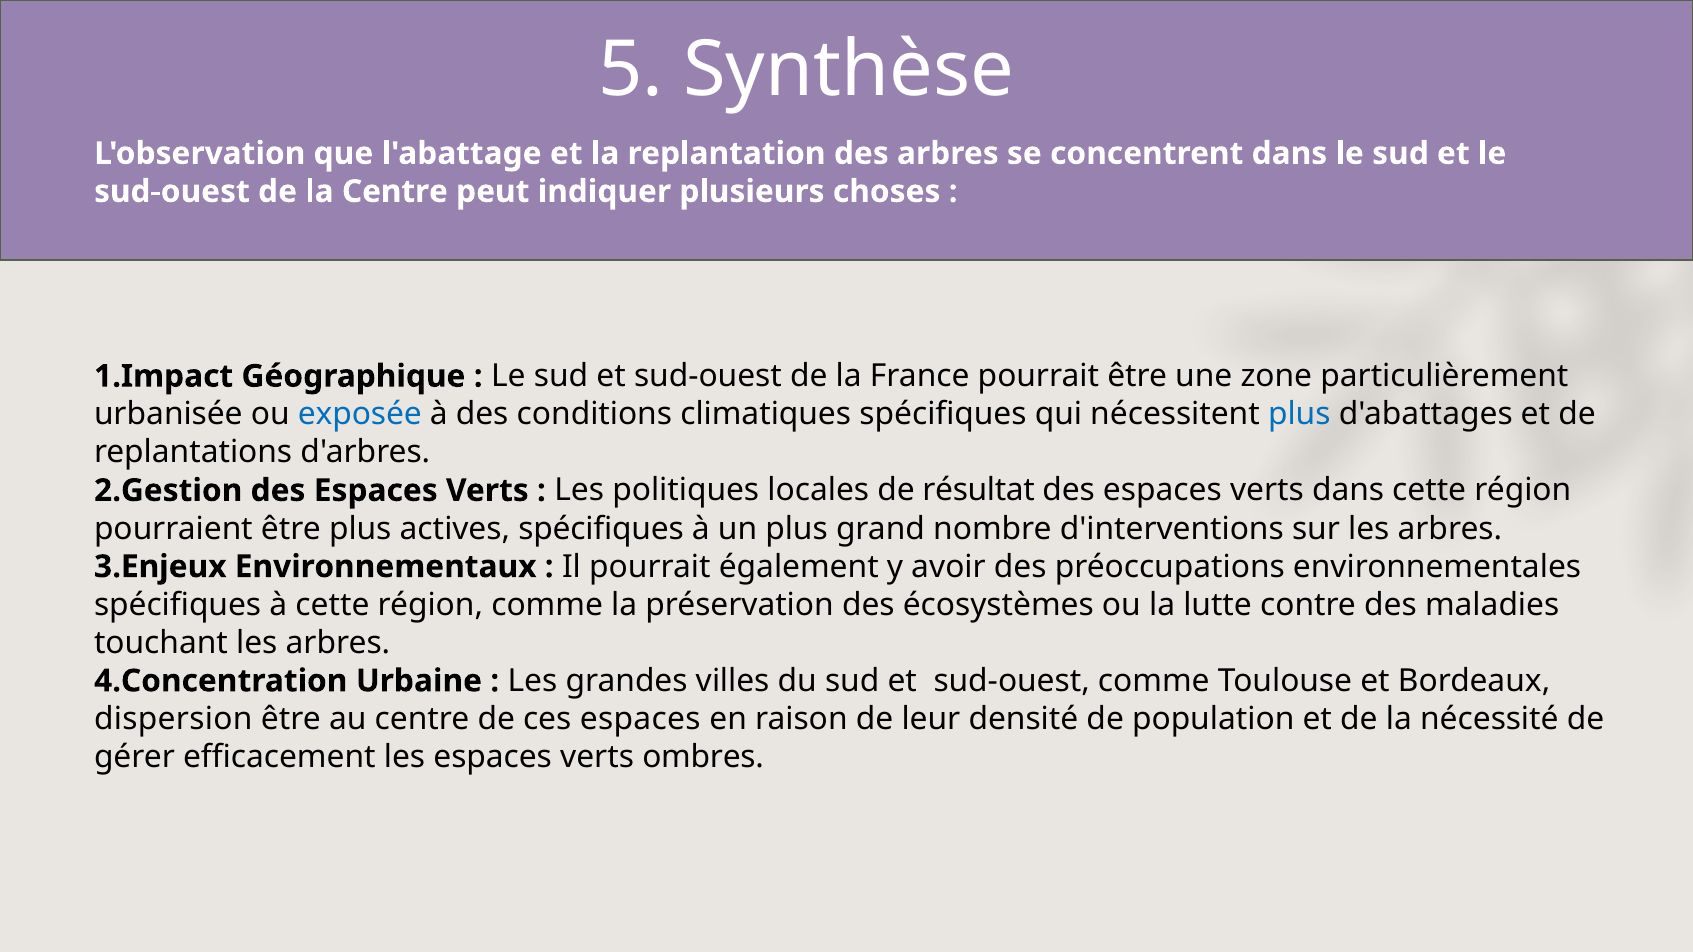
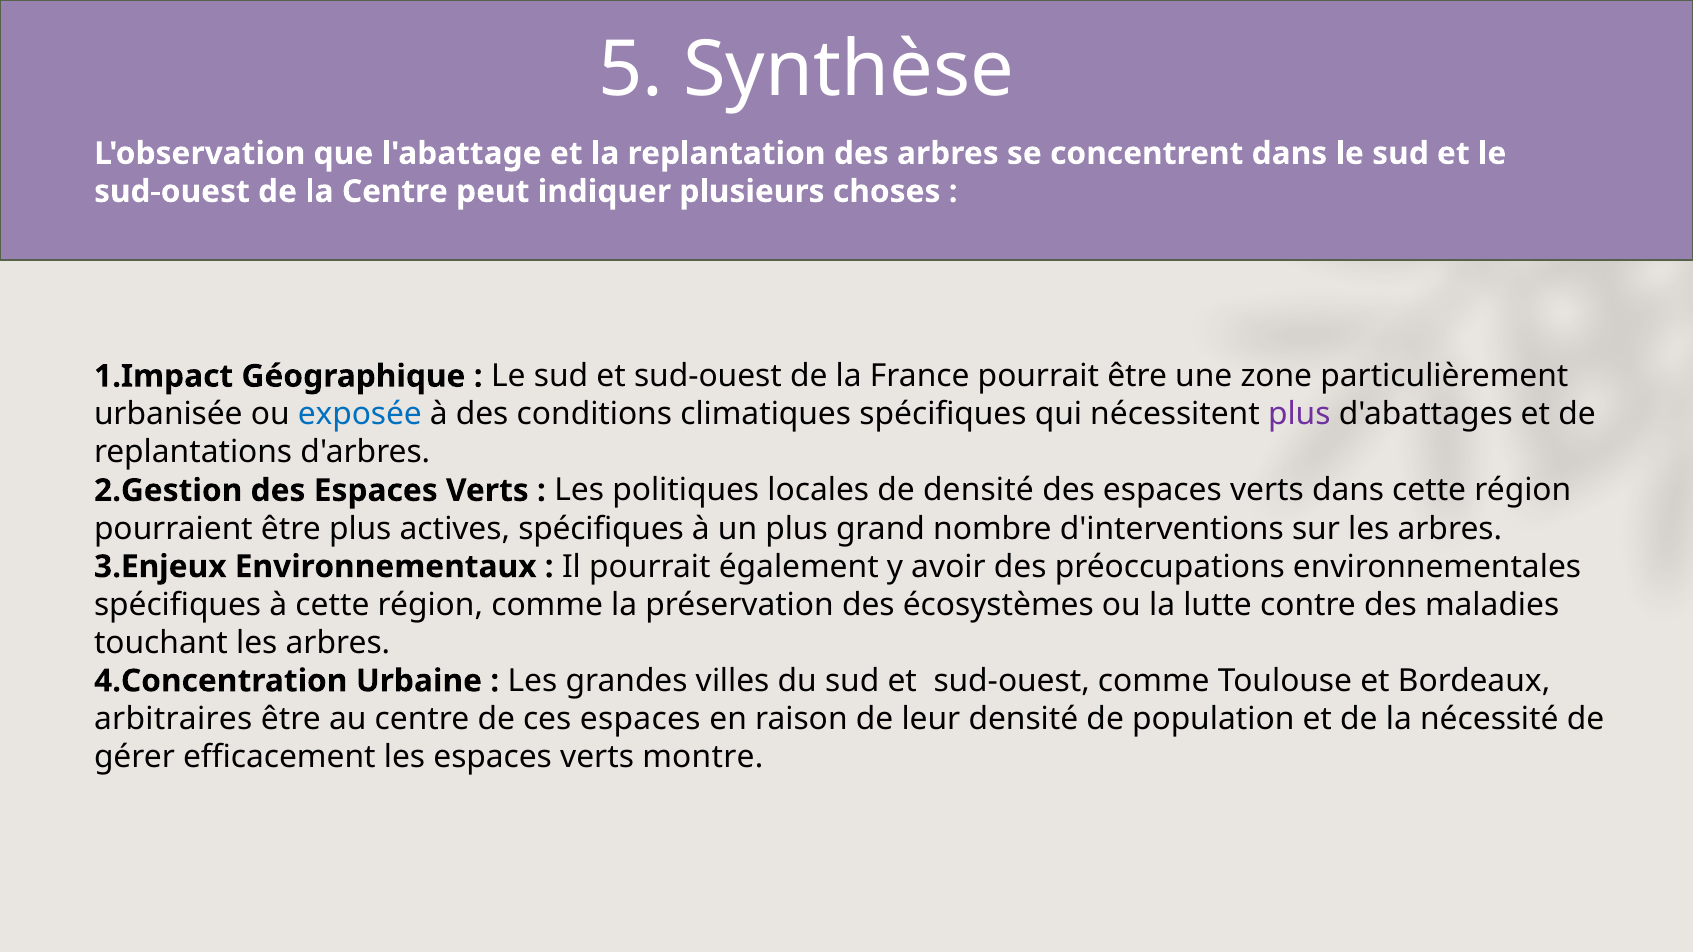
plus colour: blue -> purple (1299, 414)
de résultat: résultat -> densité (978, 491)
dispersion: dispersion -> arbitraires (173, 719)
ombres: ombres -> montre (703, 757)
